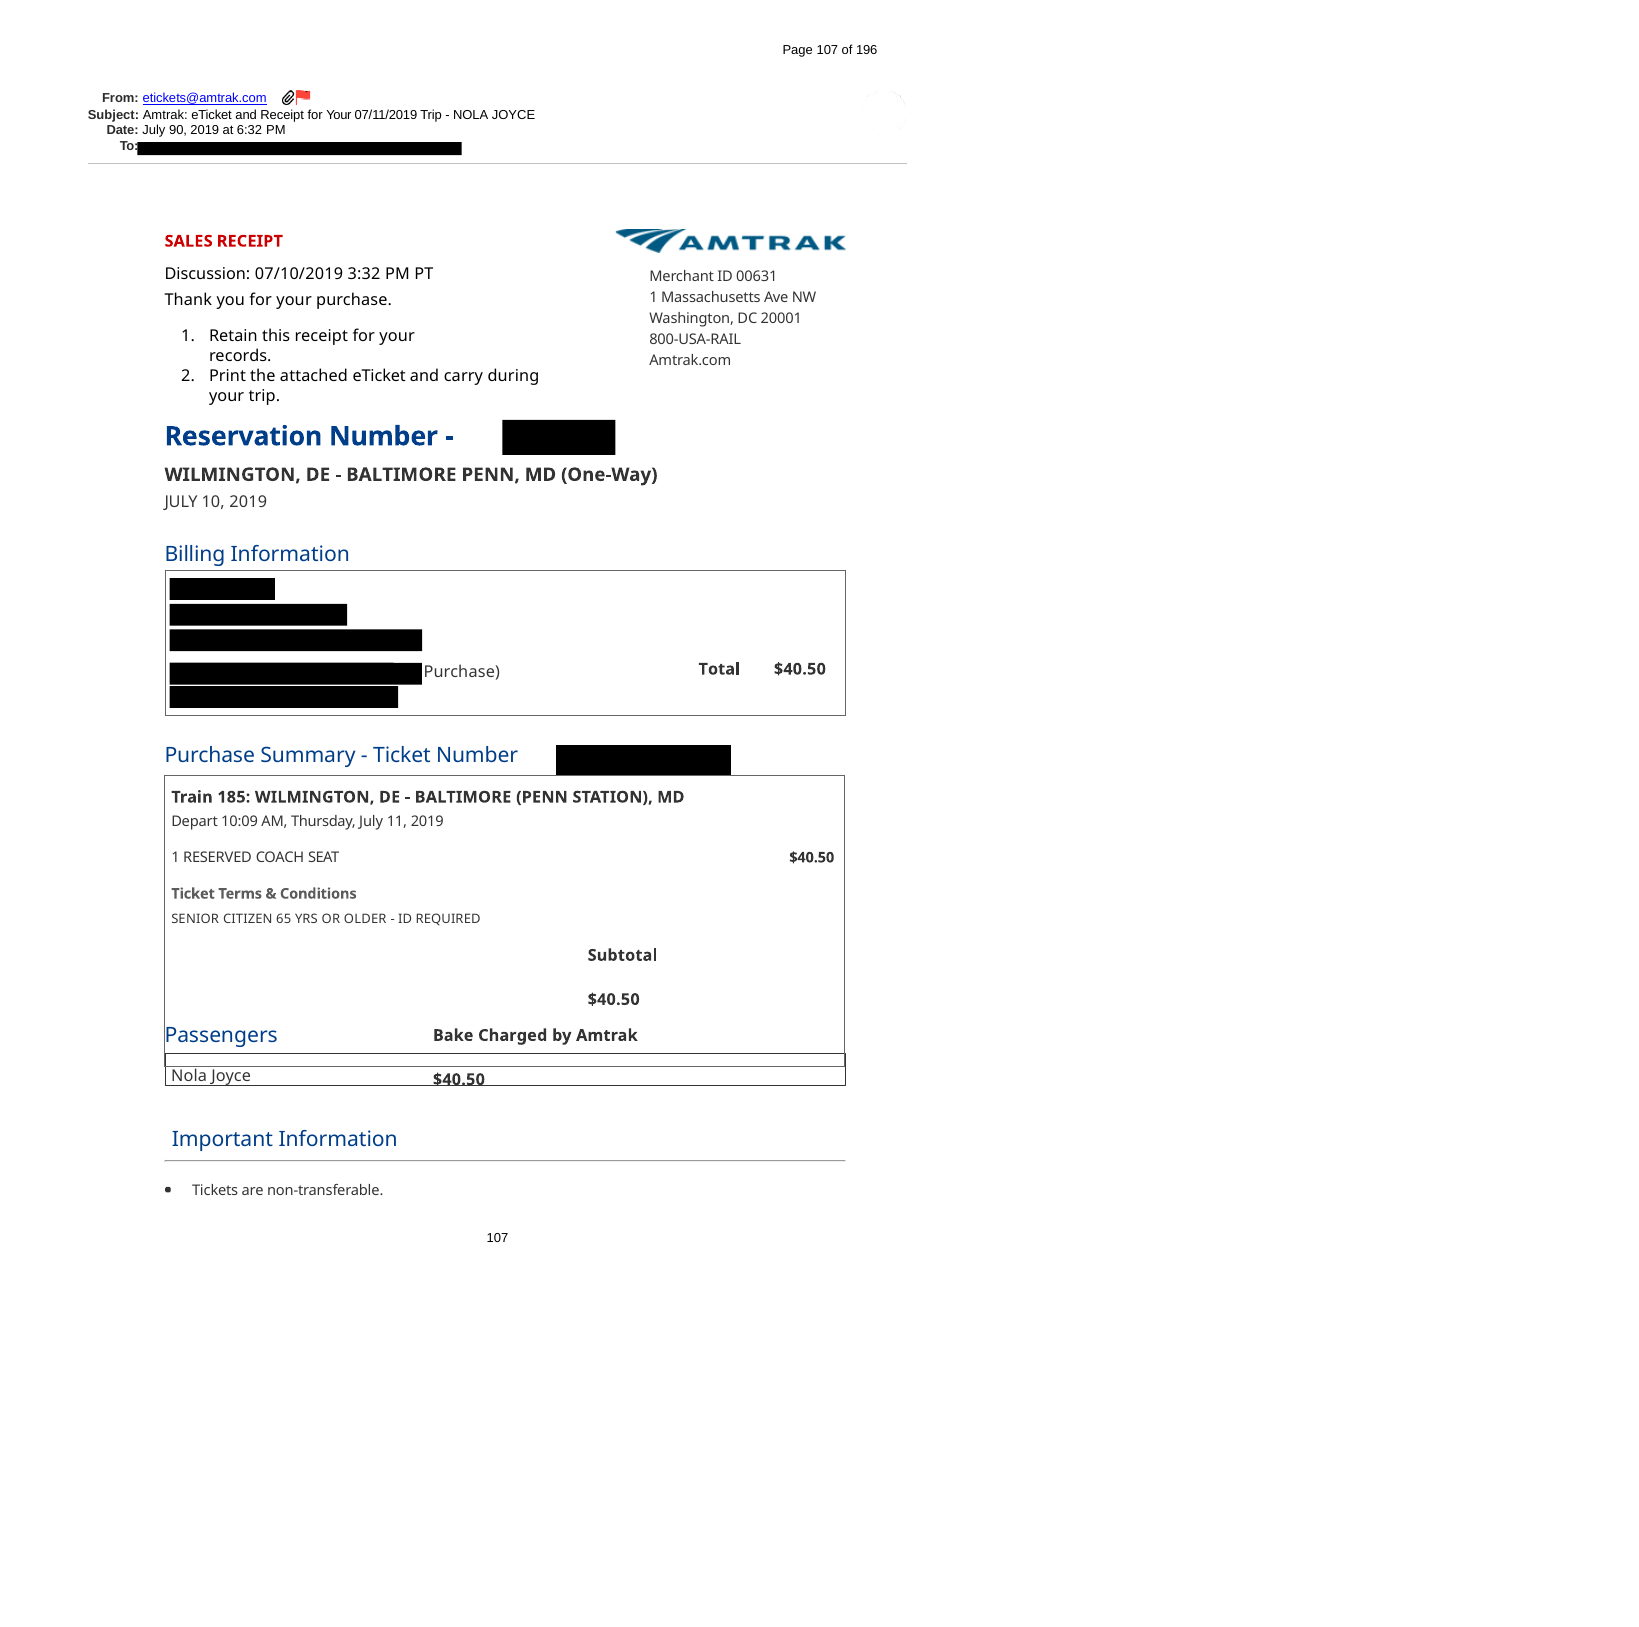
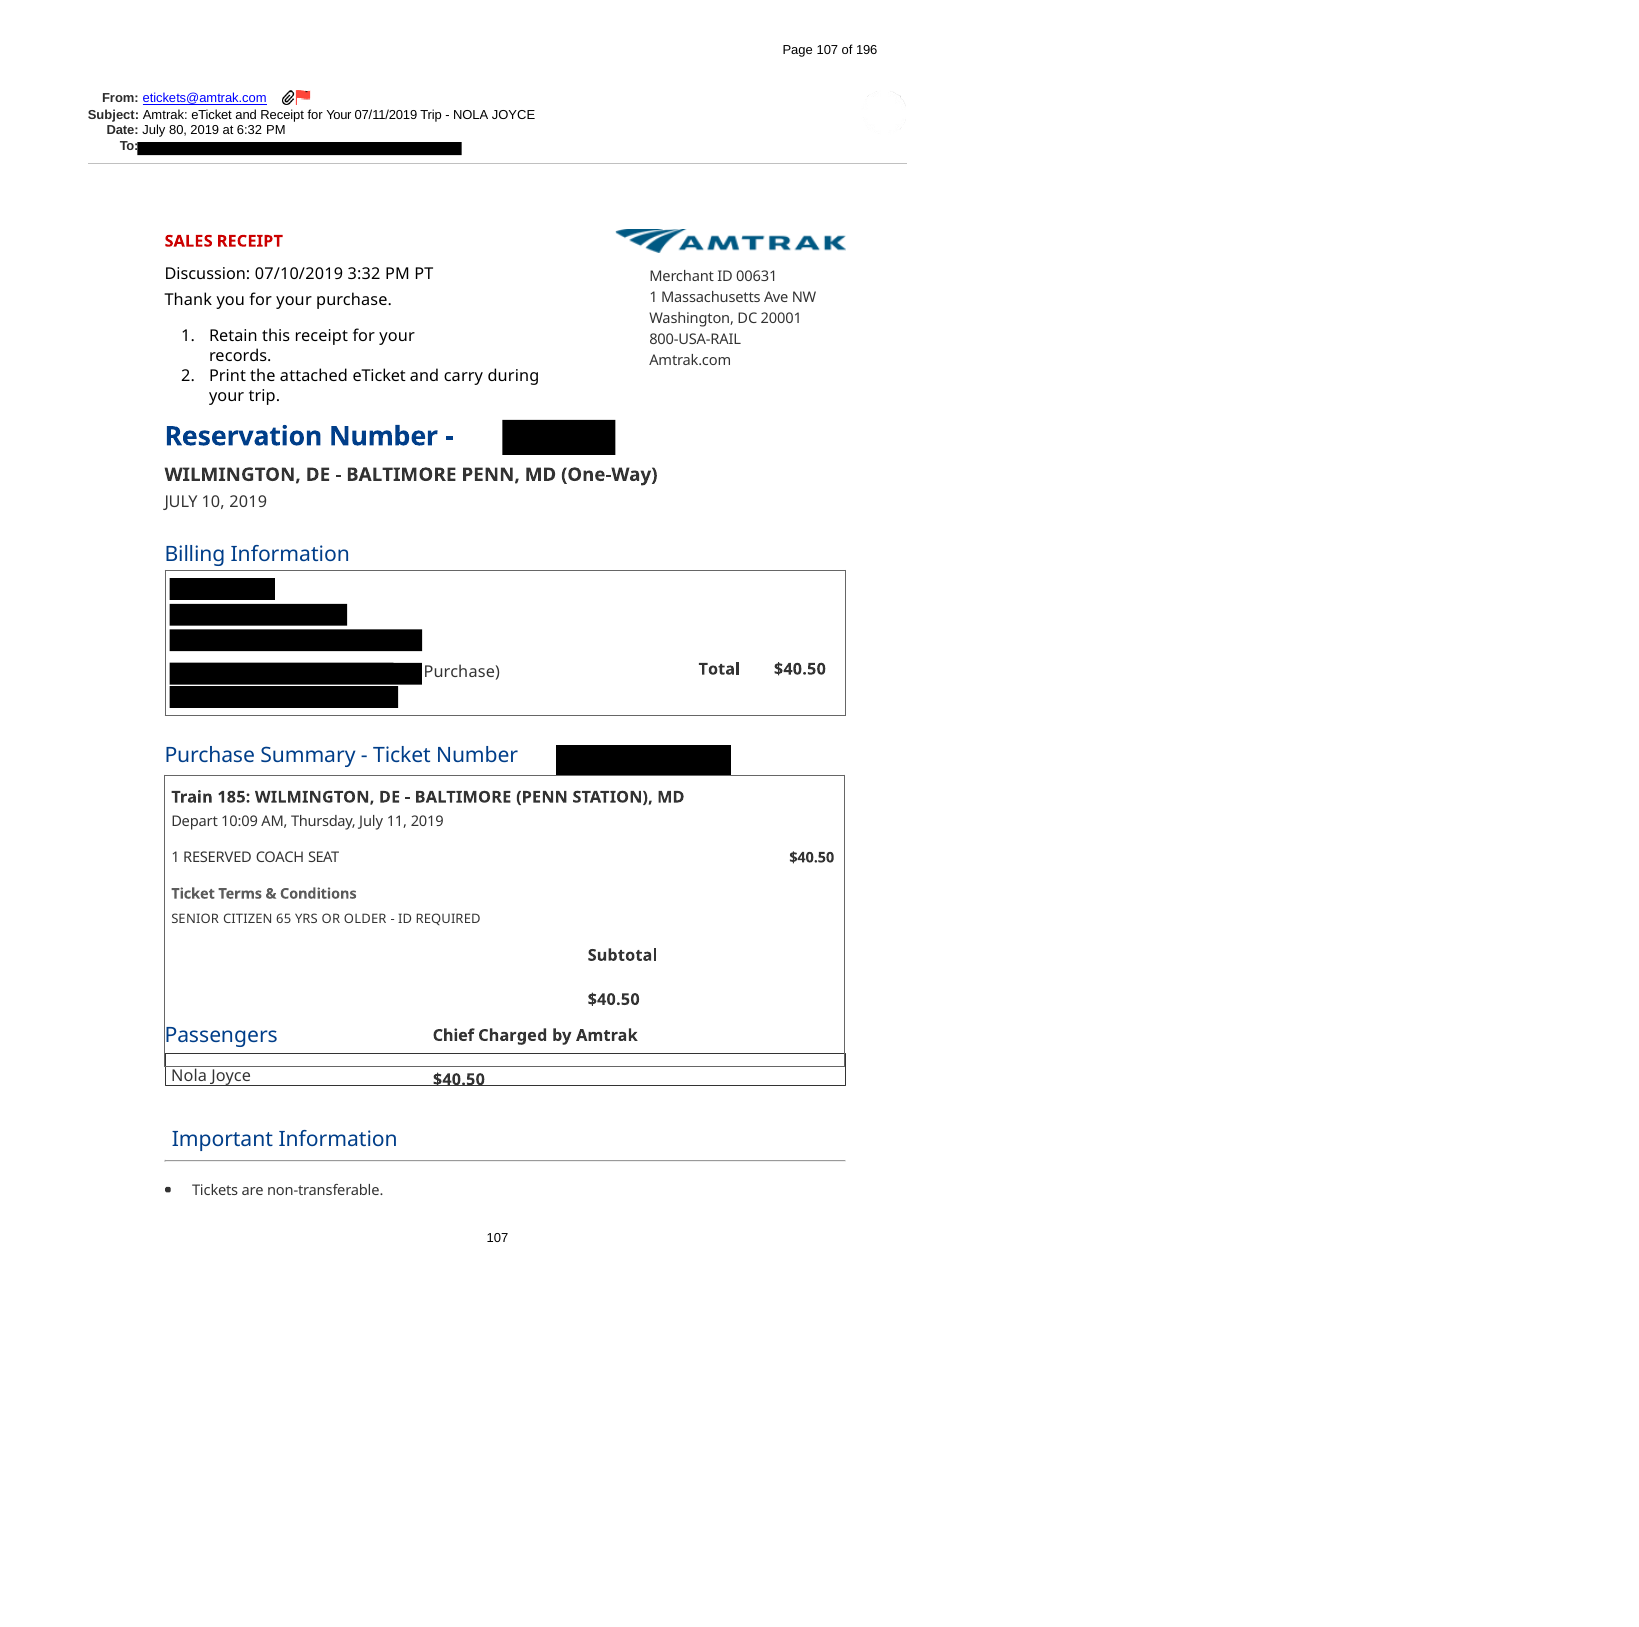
90: 90 -> 80 (178, 131)
Bake: Bake -> Chief (453, 1036)
